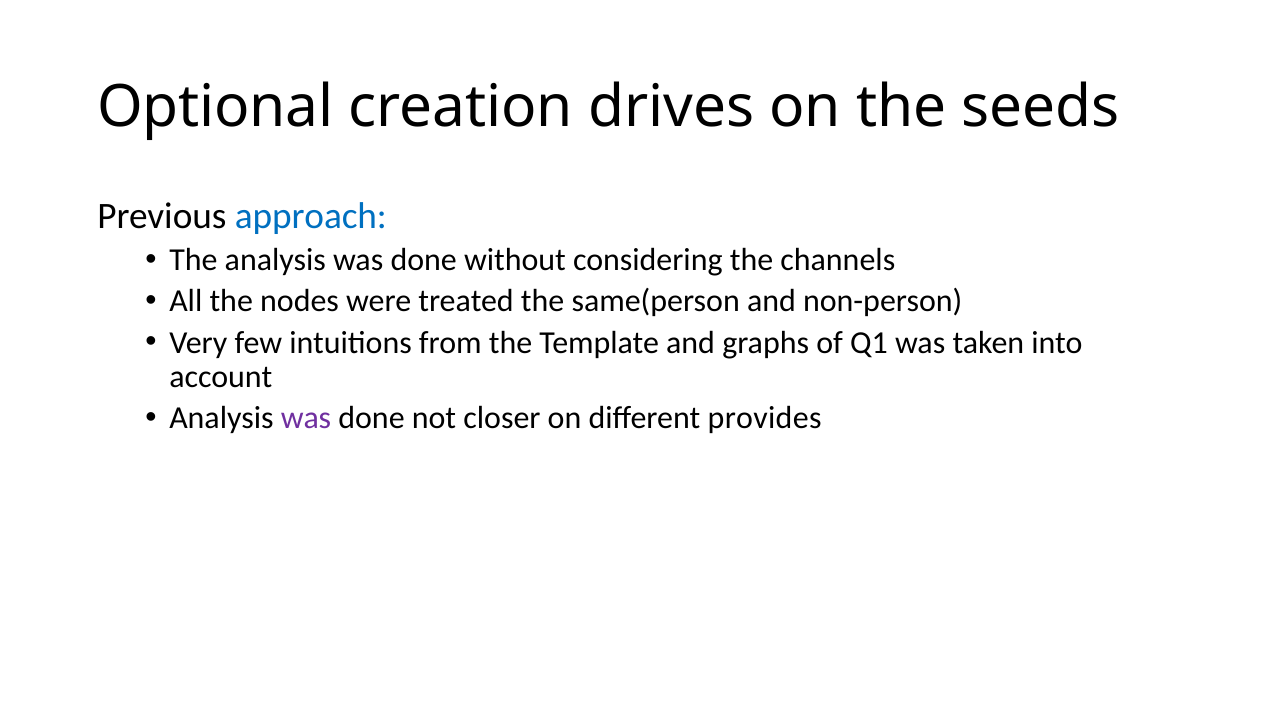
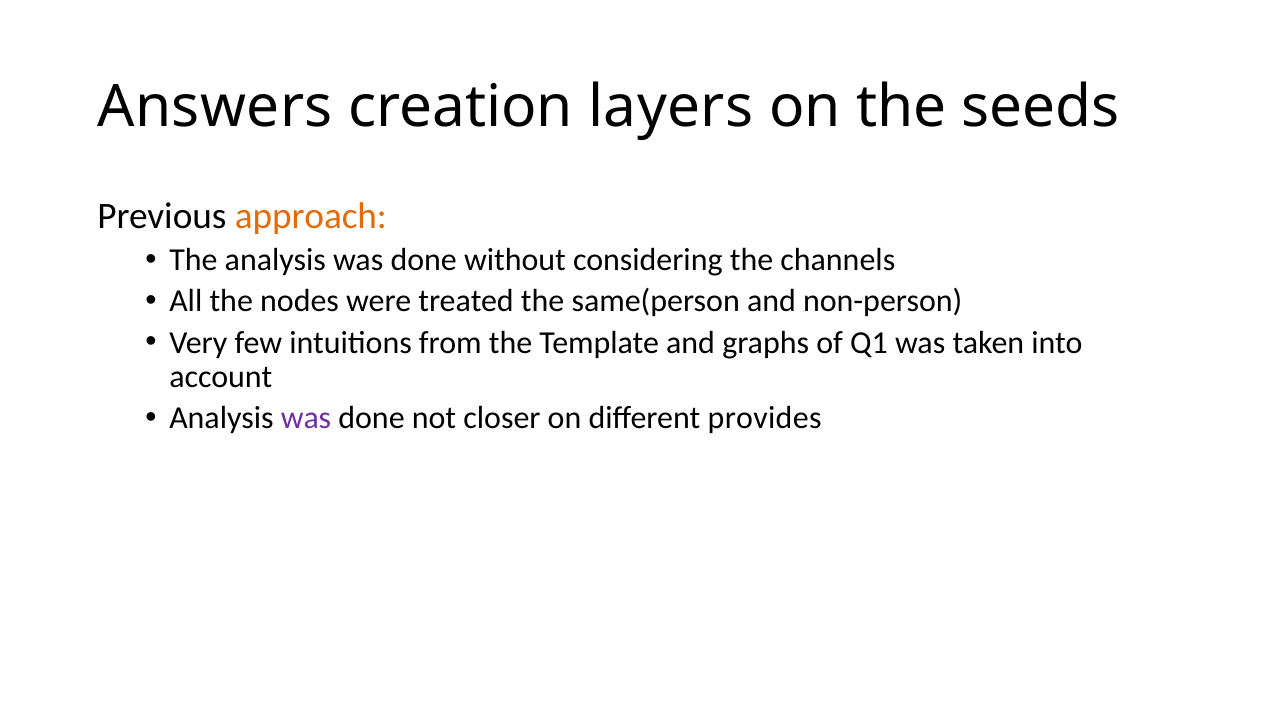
Optional: Optional -> Answers (215, 107)
drives: drives -> layers (671, 107)
approach colour: blue -> orange (311, 216)
